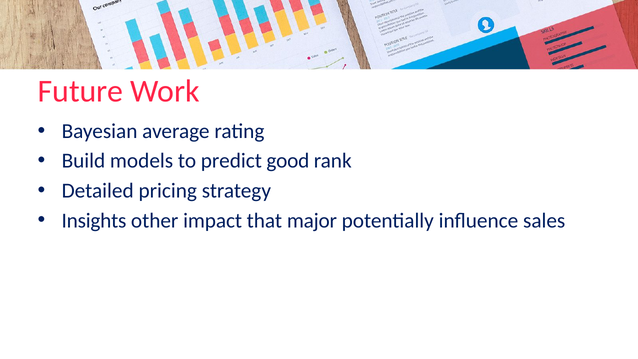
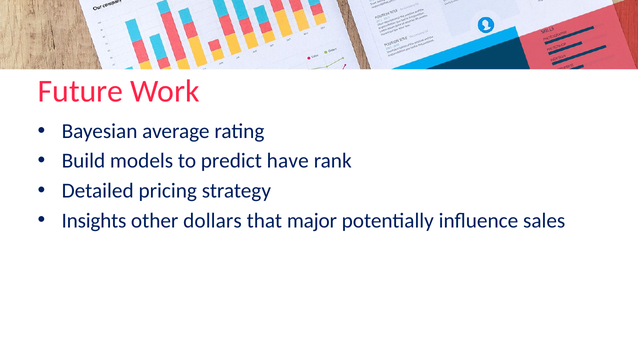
good: good -> have (288, 161)
impact: impact -> dollars (212, 220)
